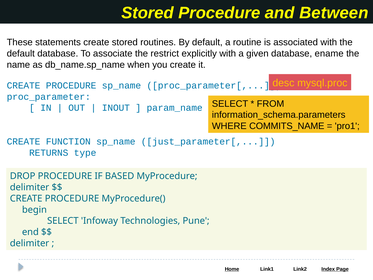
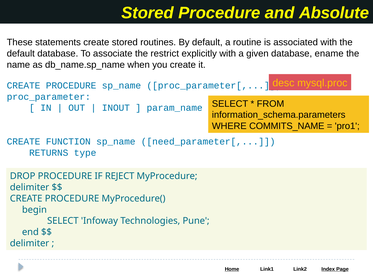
Between: Between -> Absolute (334, 13)
just_parameter[: just_parameter[ -> need_parameter[ (208, 141)
BASED: BASED -> REJECT (120, 176)
